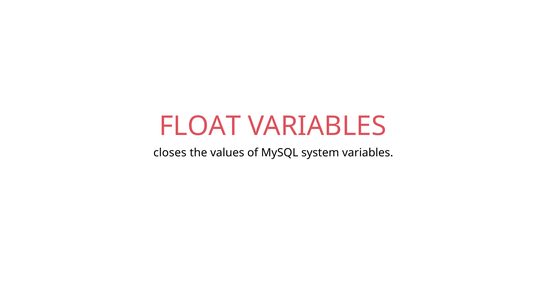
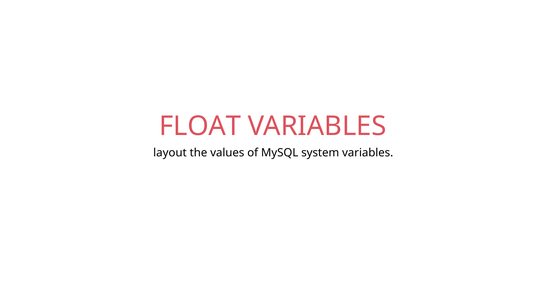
closes: closes -> layout (170, 153)
